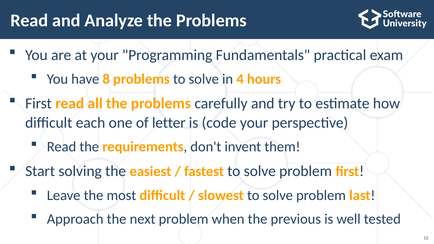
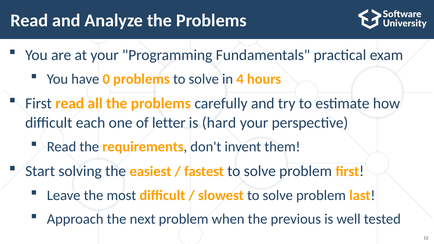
8: 8 -> 0 (106, 79)
code: code -> hard (219, 123)
